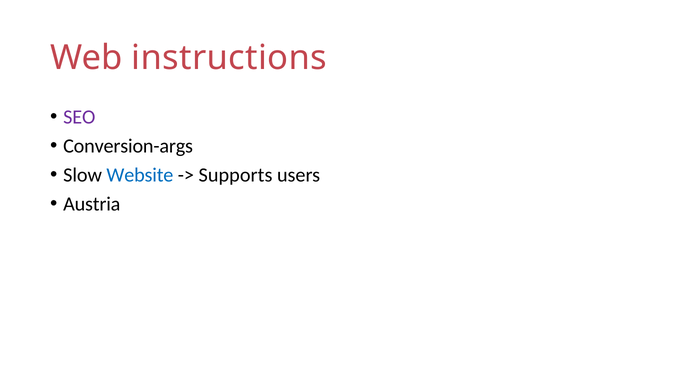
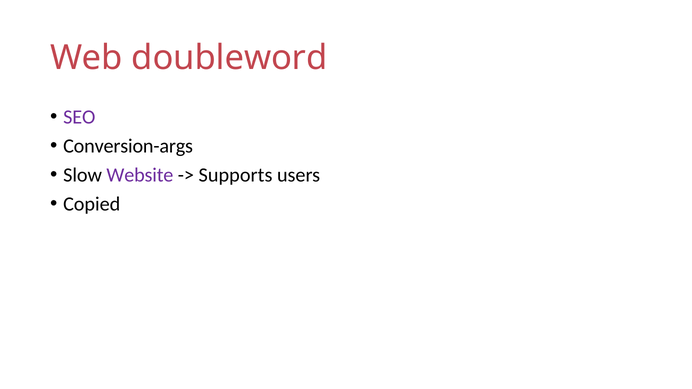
instructions: instructions -> doubleword (229, 58)
Website colour: blue -> purple (140, 175)
Austria: Austria -> Copied (92, 204)
